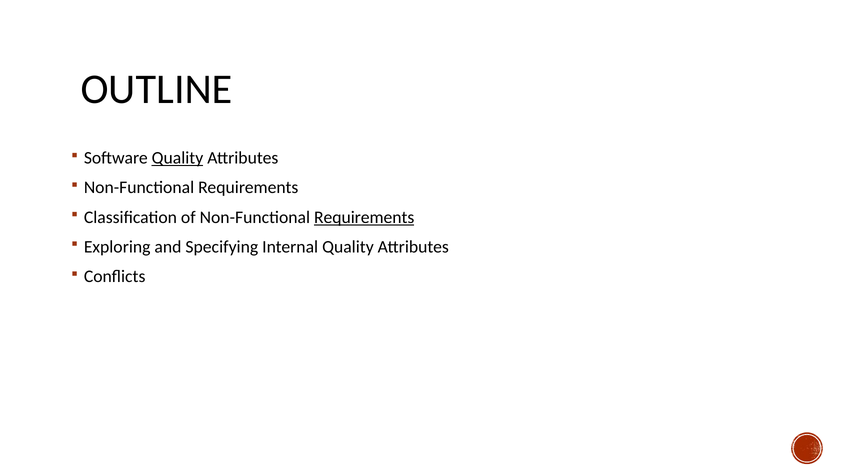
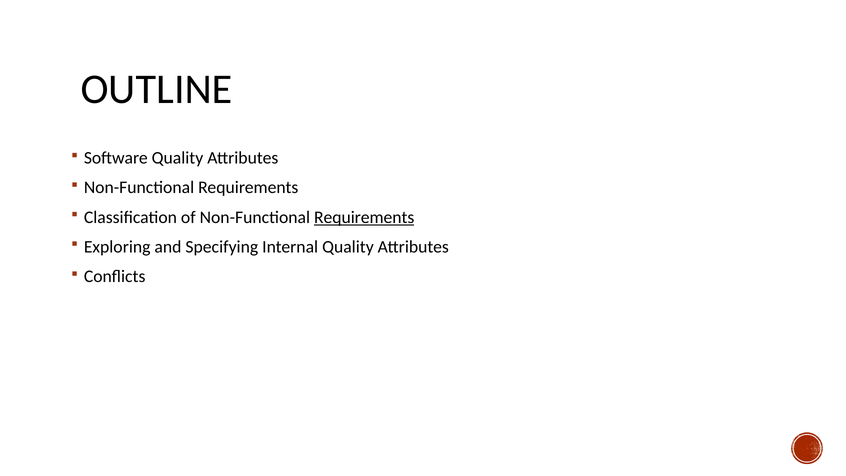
Quality underline: present -> none (177, 158)
